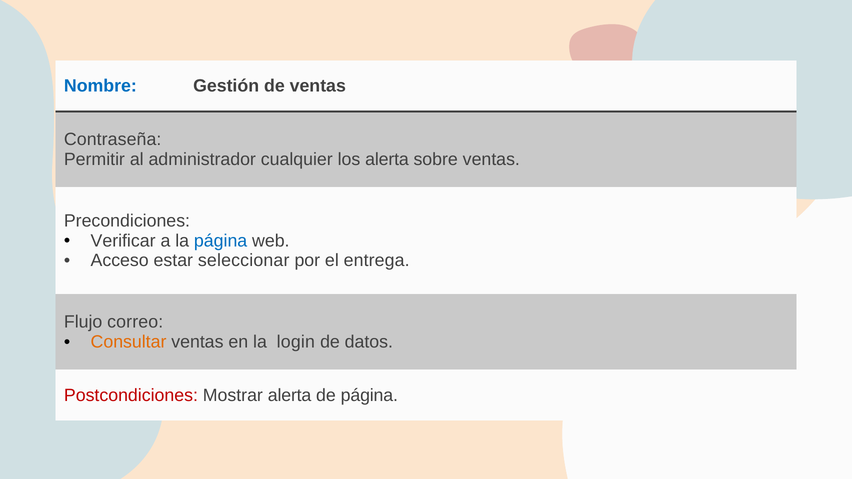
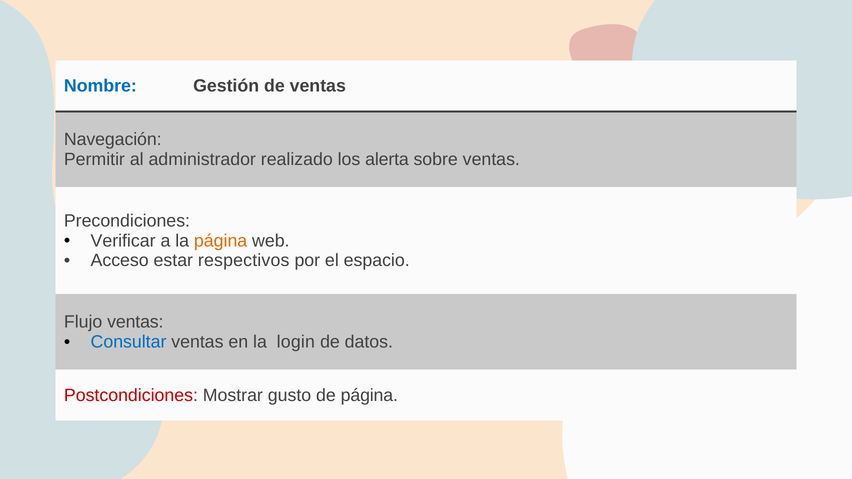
Contraseña: Contraseña -> Navegación (113, 140)
cualquier: cualquier -> realizado (297, 159)
página colour: blue -> orange (221, 241)
seleccionar: seleccionar -> respectivos (244, 261)
entrega: entrega -> espacio (377, 261)
Flujo correo: correo -> ventas (135, 322)
Consultar colour: orange -> blue (129, 342)
Mostrar alerta: alerta -> gusto (290, 395)
